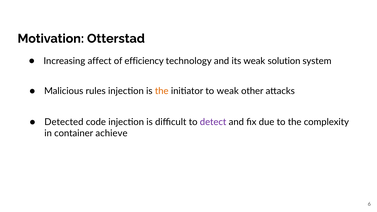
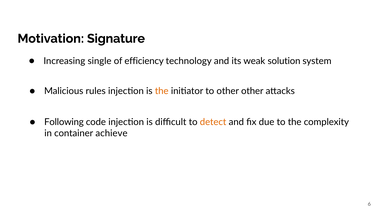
Otterstad: Otterstad -> Signature (116, 39)
affect: affect -> single (100, 61)
to weak: weak -> other (228, 91)
Detected: Detected -> Following (64, 122)
detect colour: purple -> orange (213, 122)
